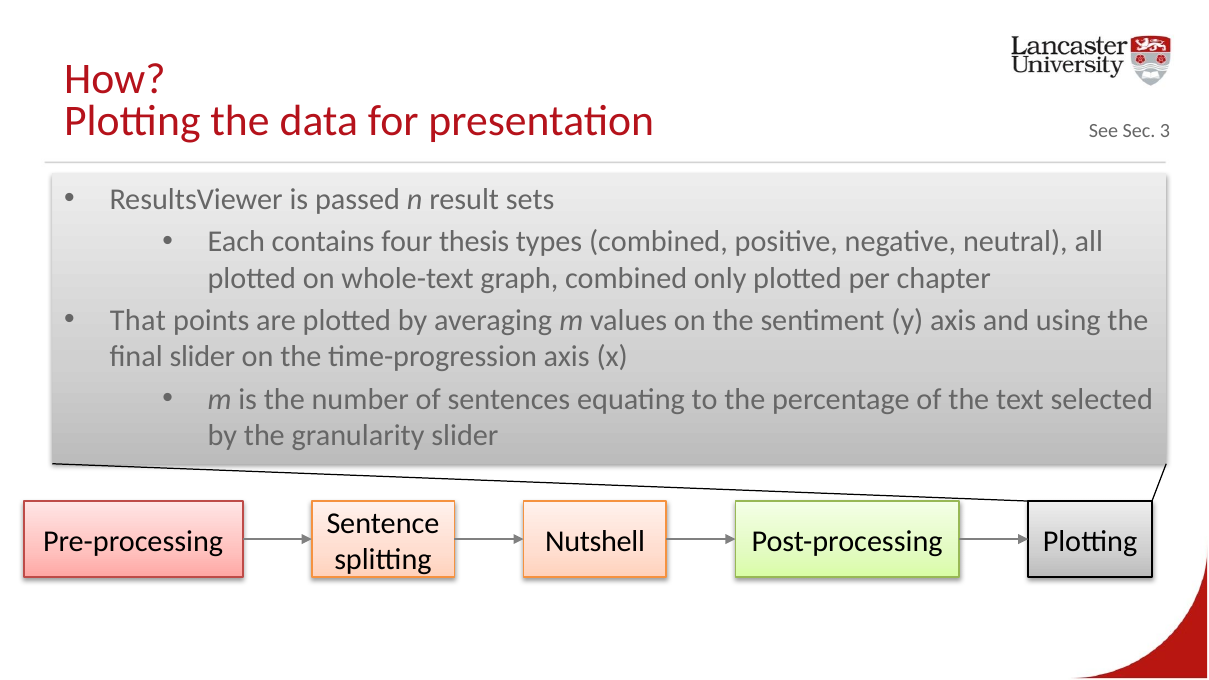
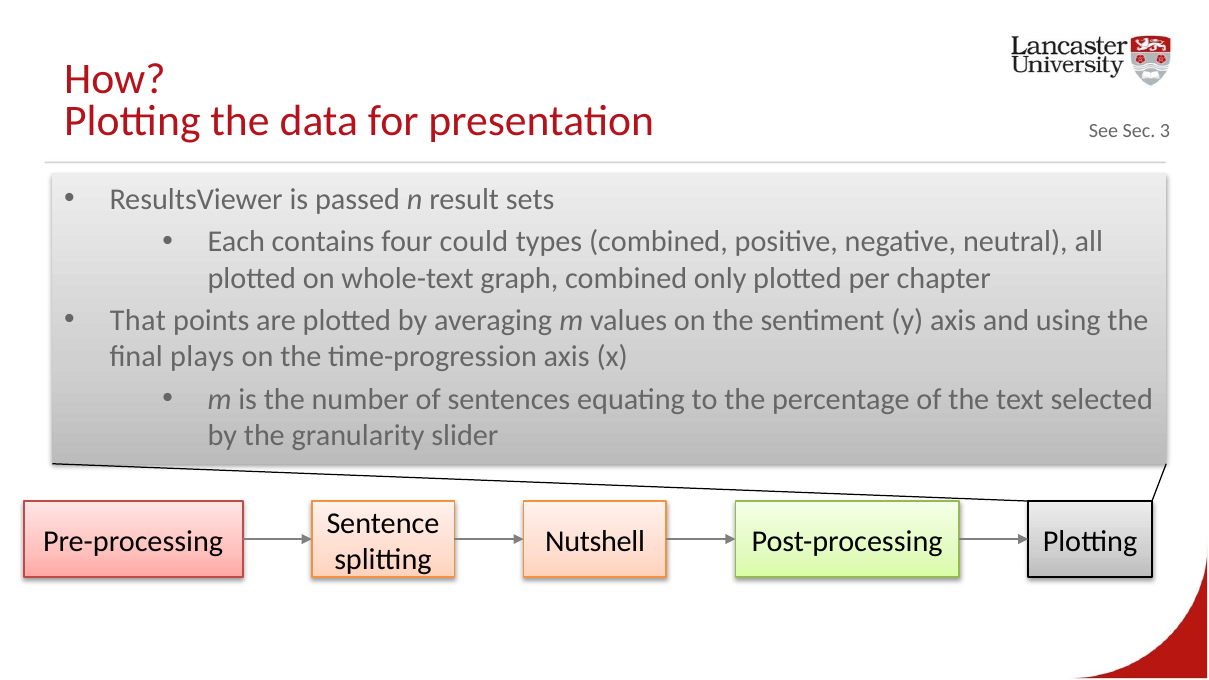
thesis: thesis -> could (474, 242)
final slider: slider -> plays (202, 357)
